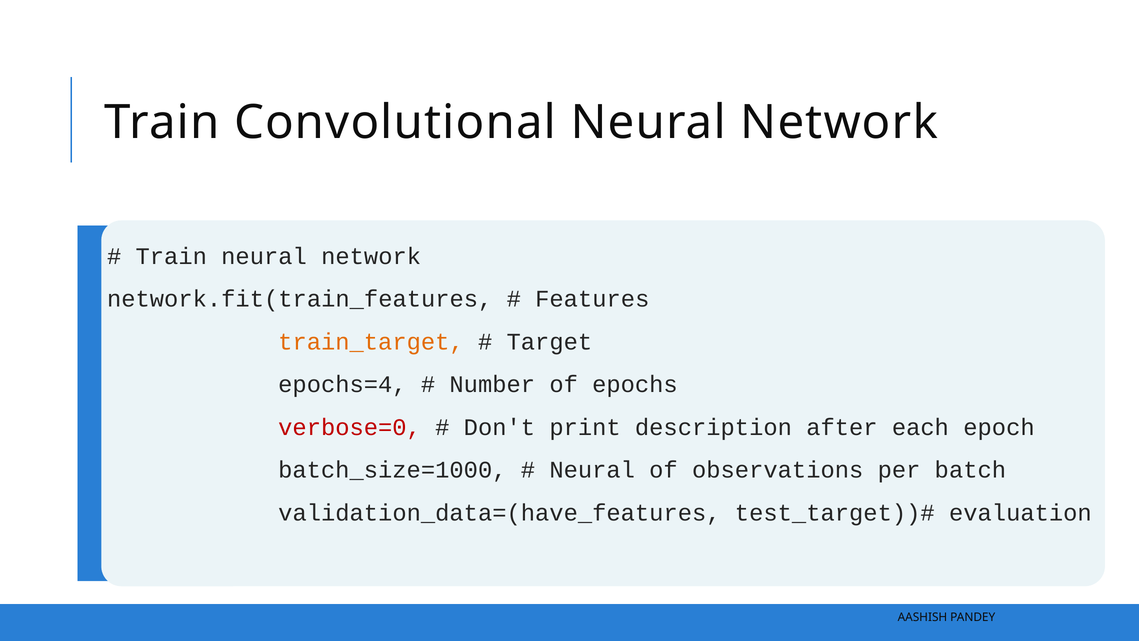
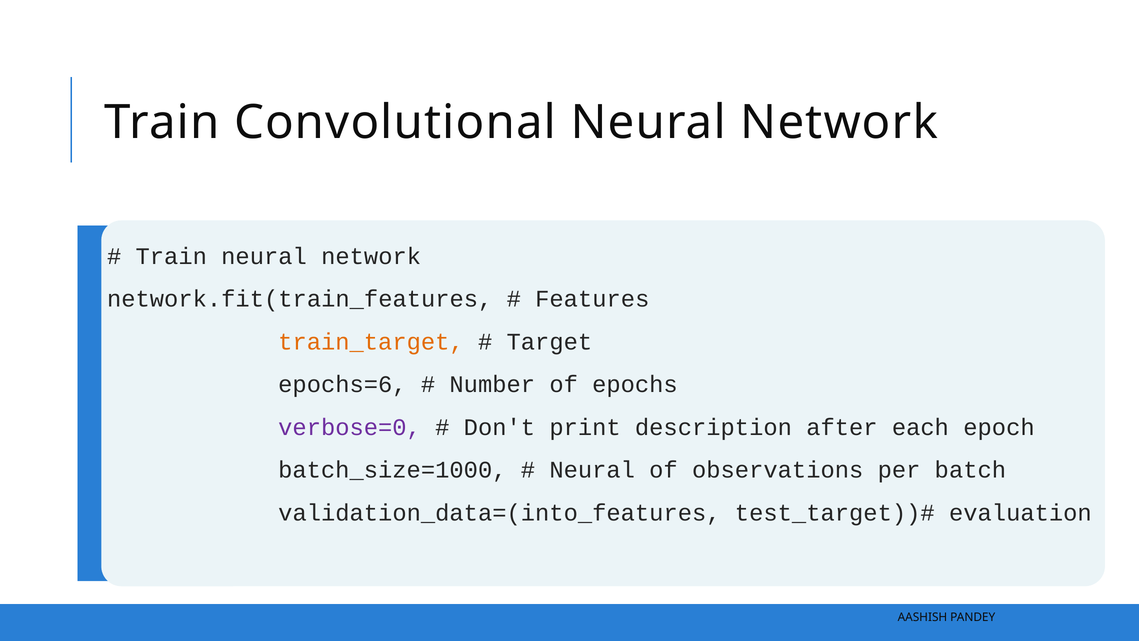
epochs=4: epochs=4 -> epochs=6 (342, 384)
verbose=0 colour: red -> purple (350, 427)
validation_data=(have_features: validation_data=(have_features -> validation_data=(into_features (499, 513)
